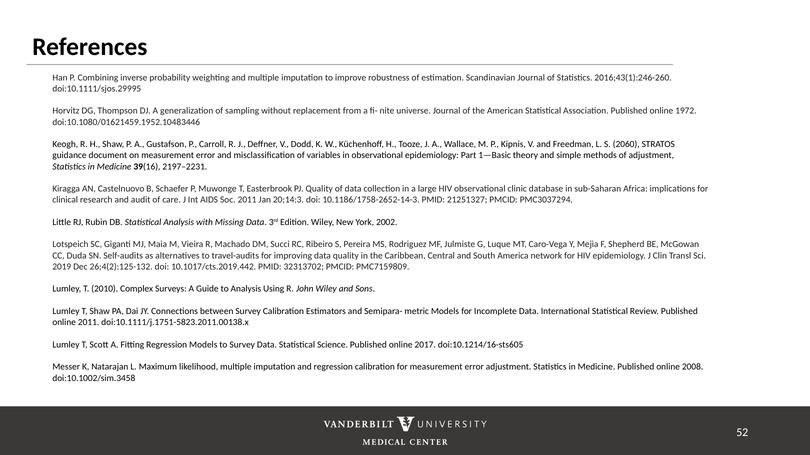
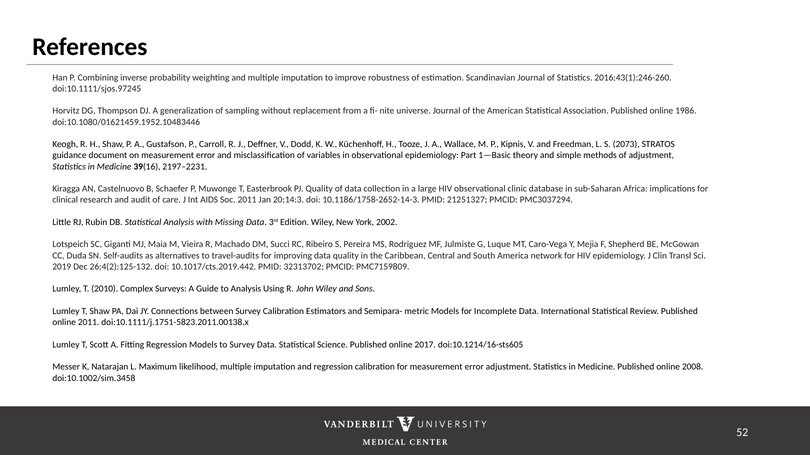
doi:10.1111/sjos.29995: doi:10.1111/sjos.29995 -> doi:10.1111/sjos.97245 (97, 89)
1972: 1972 -> 1986 (686, 111)
2060: 2060 -> 2073 (626, 144)
